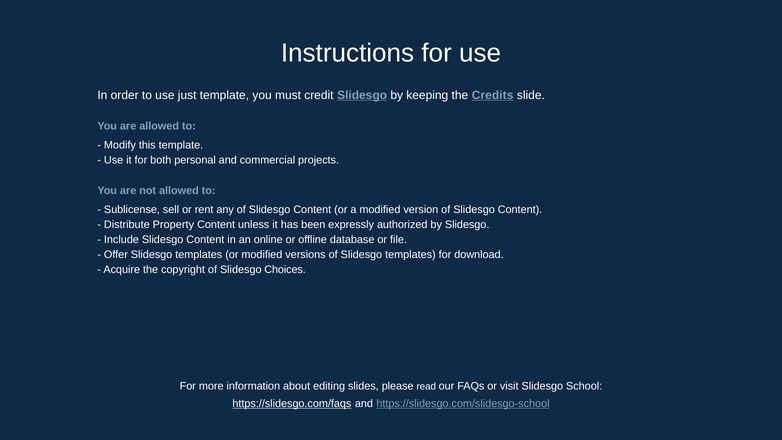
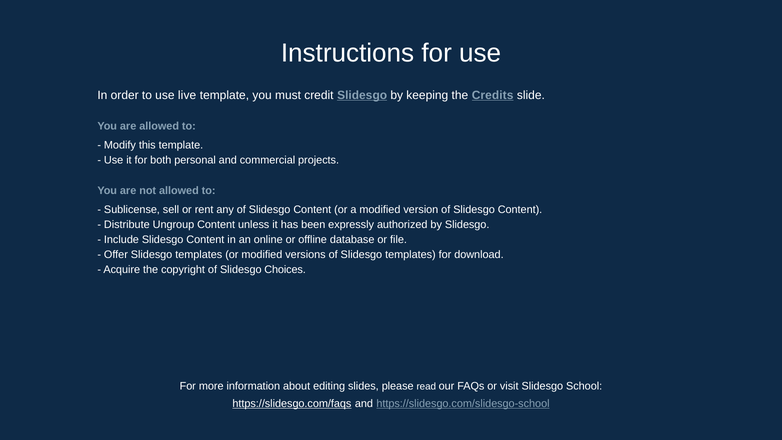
just: just -> live (187, 95)
Property: Property -> Ungroup (173, 225)
